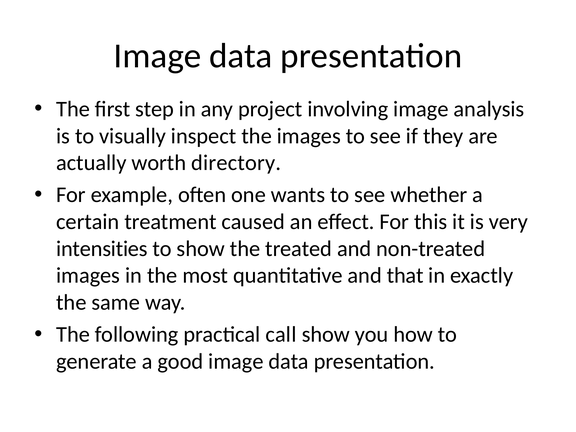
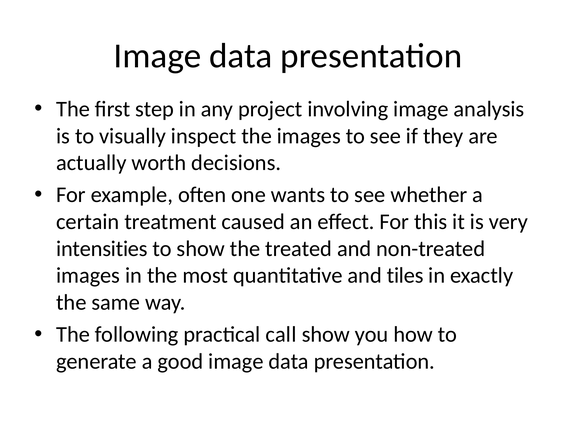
directory: directory -> decisions (236, 163)
that: that -> tiles (405, 276)
